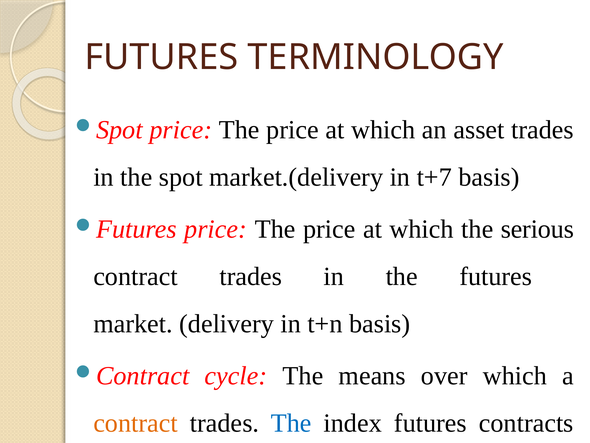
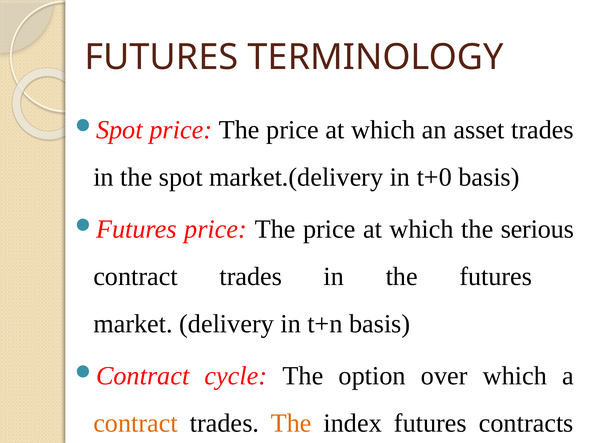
t+7: t+7 -> t+0 (434, 177)
means: means -> option (372, 376)
The colour: blue -> orange (291, 423)
